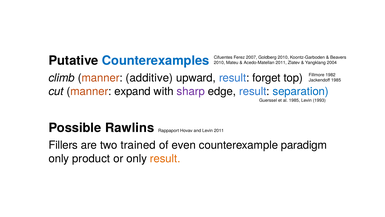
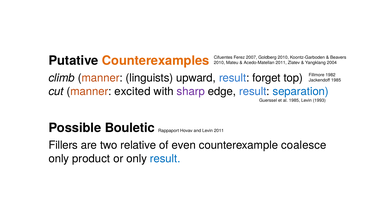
Counterexamples colour: blue -> orange (156, 60)
additive: additive -> linguists (149, 78)
expand: expand -> excited (132, 91)
Rawlins: Rawlins -> Bouletic (130, 128)
trained: trained -> relative (138, 145)
paradigm: paradigm -> coalesce (304, 145)
result colour: orange -> blue (165, 158)
